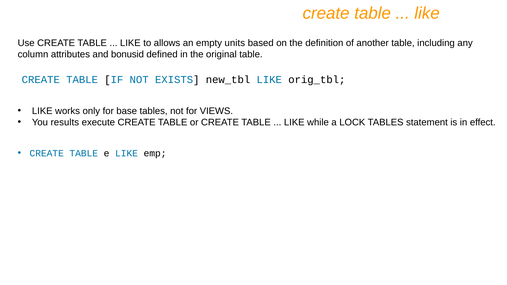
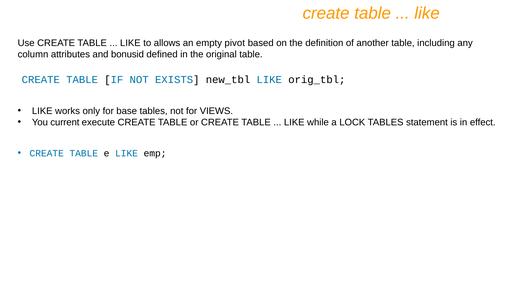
units: units -> pivot (235, 43)
results: results -> current (65, 122)
